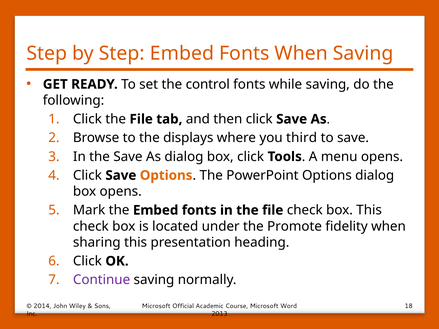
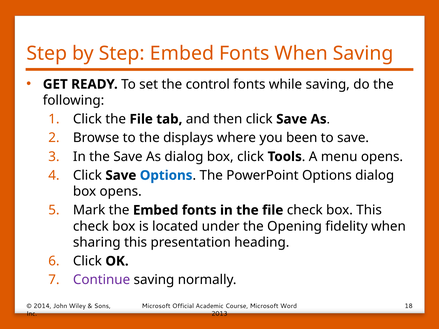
third: third -> been (302, 138)
Options colour: orange -> blue (166, 176)
Promote: Promote -> Opening (295, 226)
